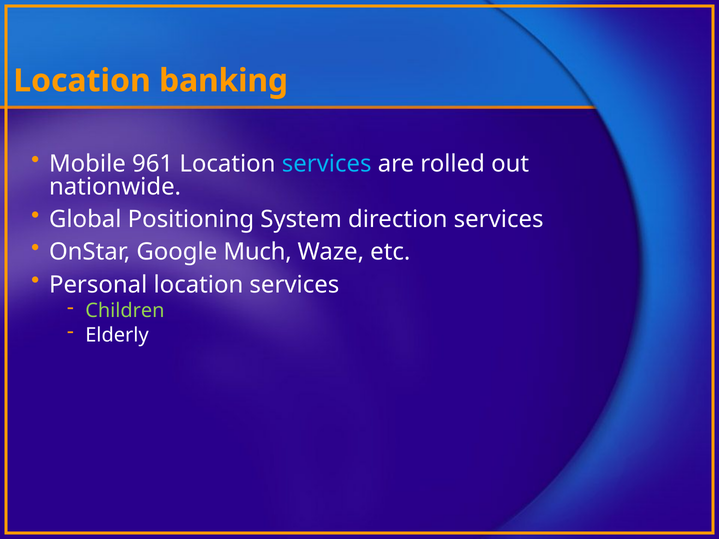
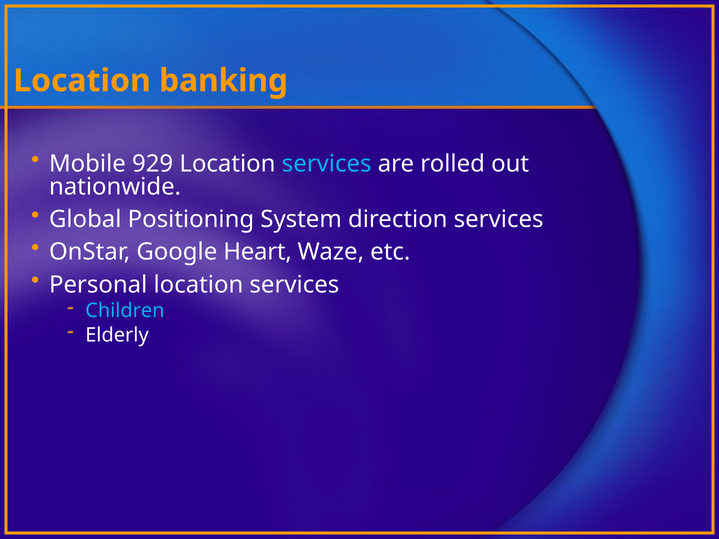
961: 961 -> 929 (153, 164)
Much: Much -> Heart (258, 252)
Children colour: light green -> light blue (125, 311)
